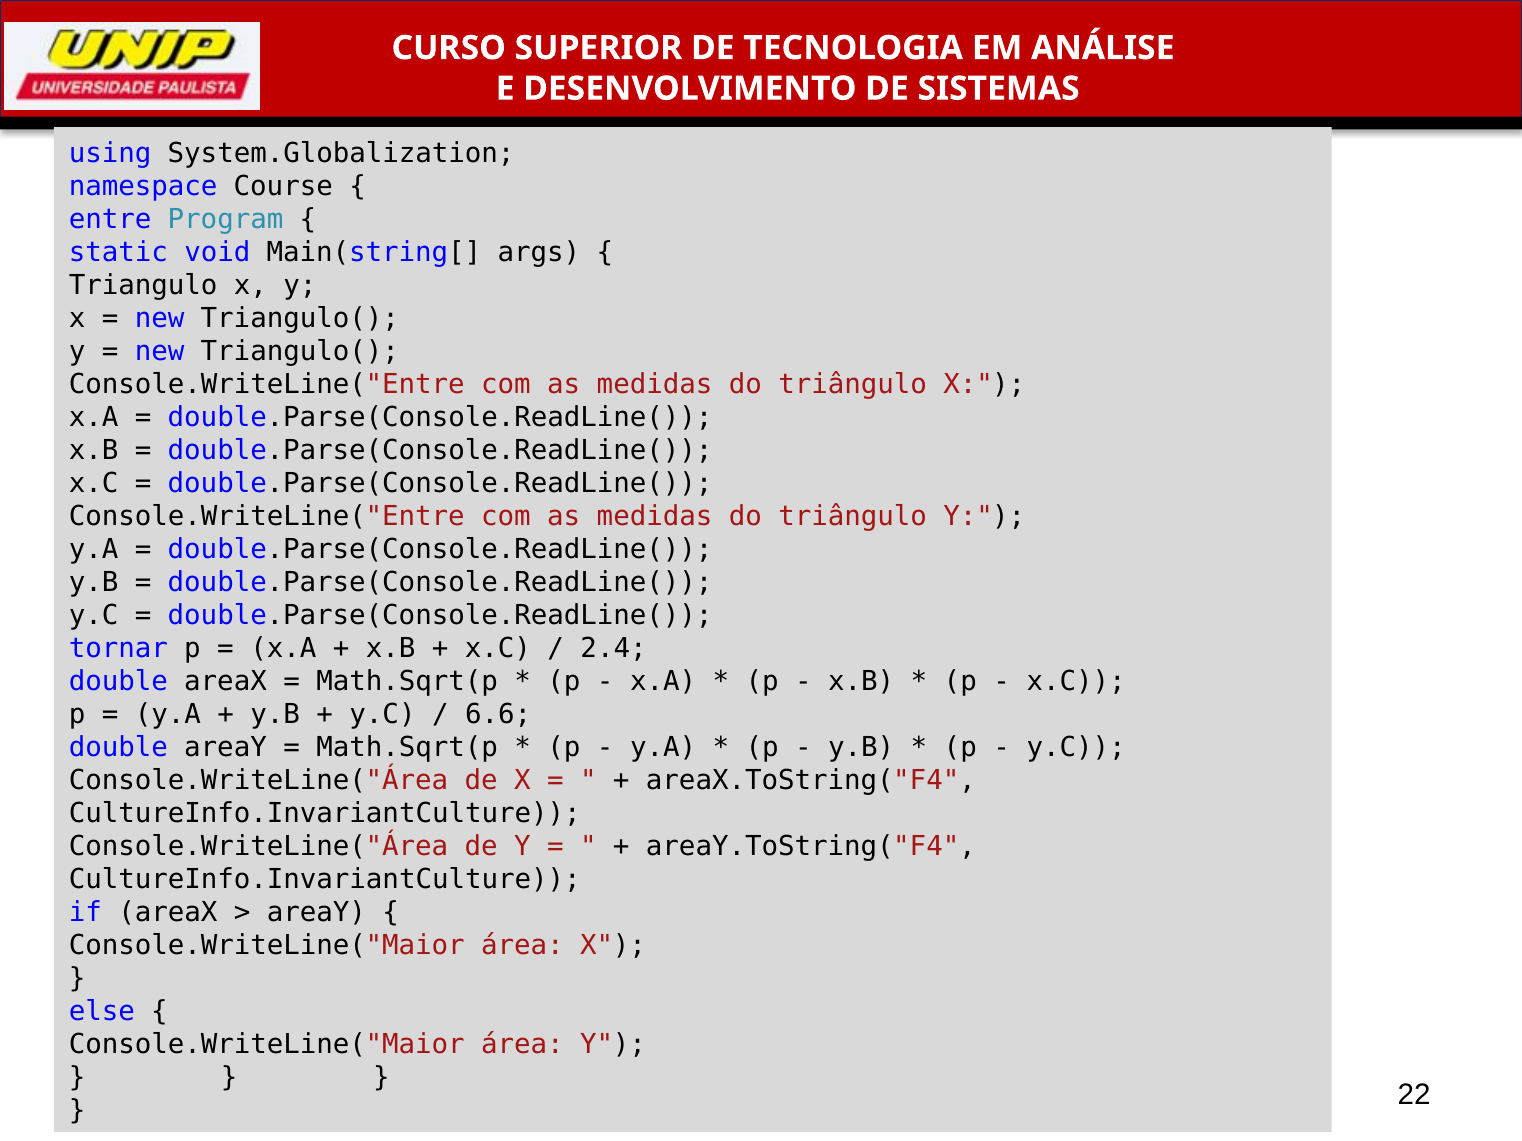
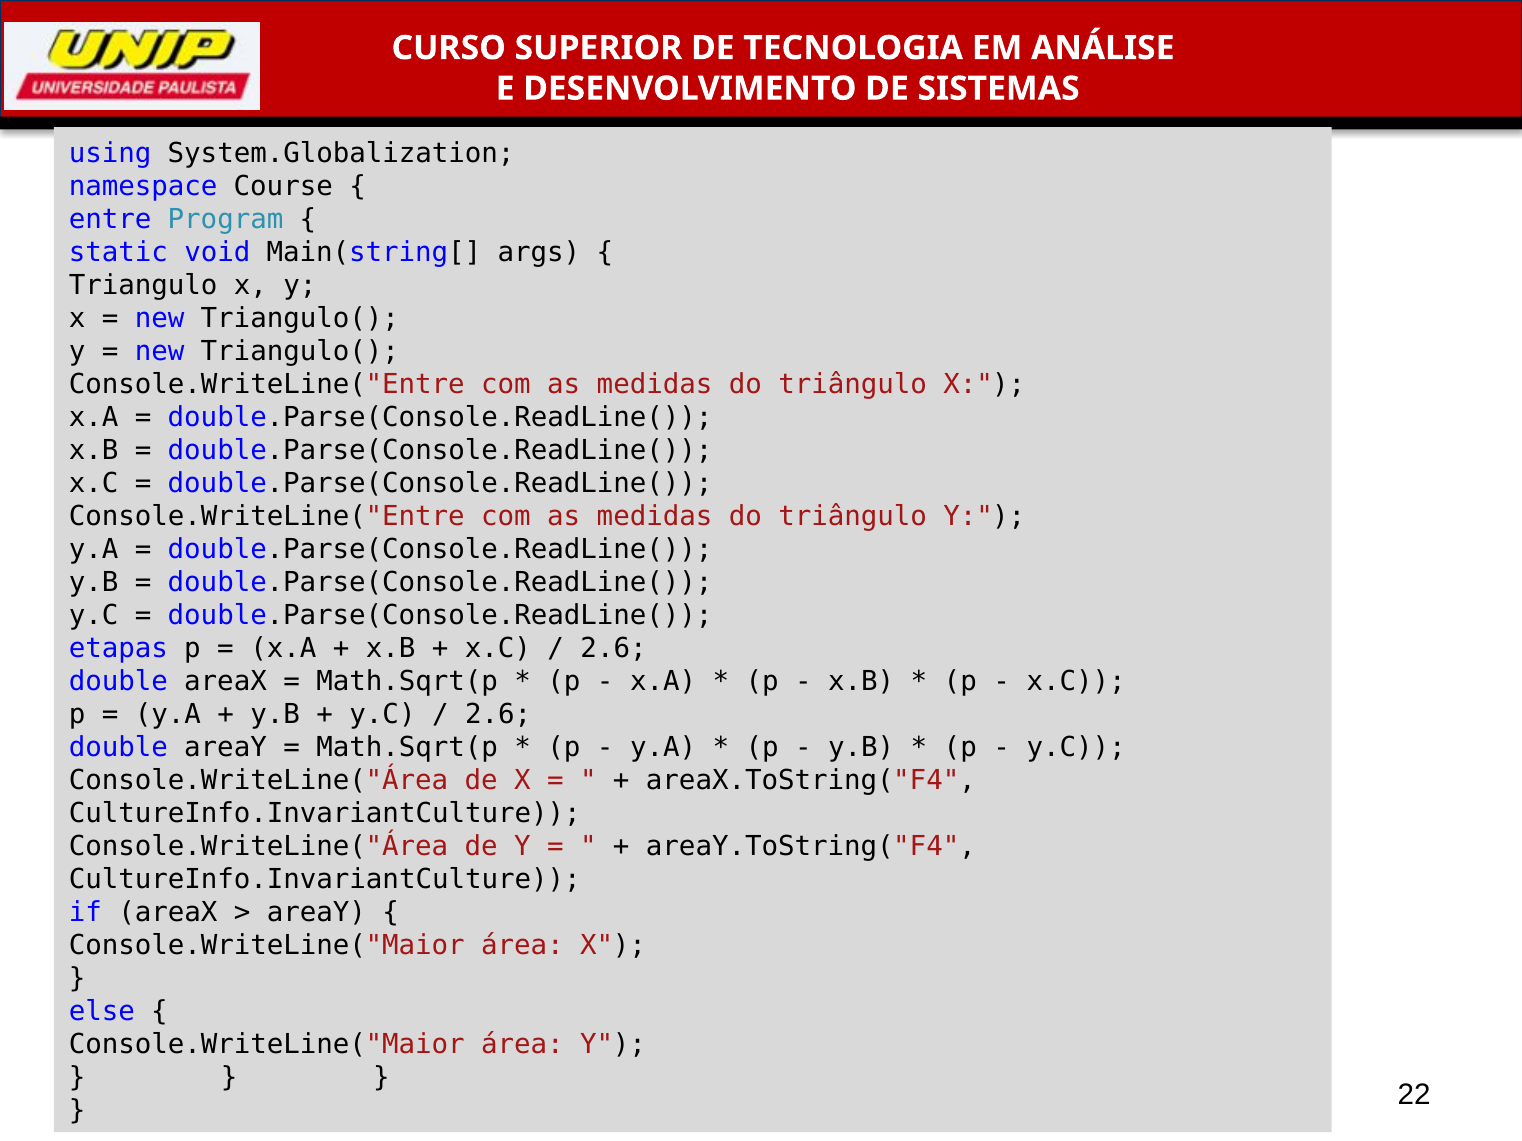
tornar: tornar -> etapas (118, 648)
2.4: 2.4 -> 2.6 (614, 648)
6.6: 6.6 -> 2.6 (498, 714)
